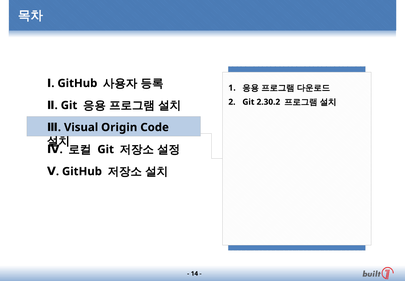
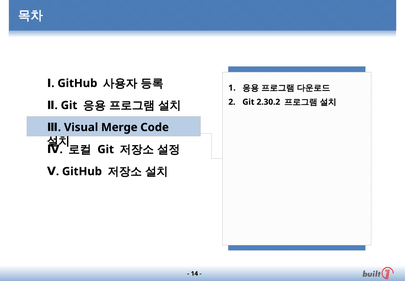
Origin: Origin -> Merge (119, 127)
